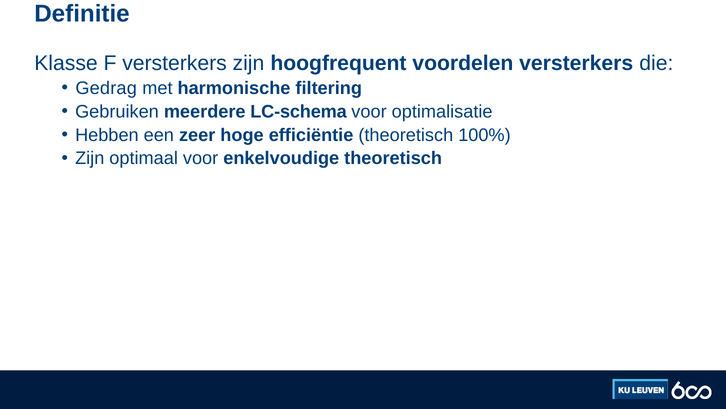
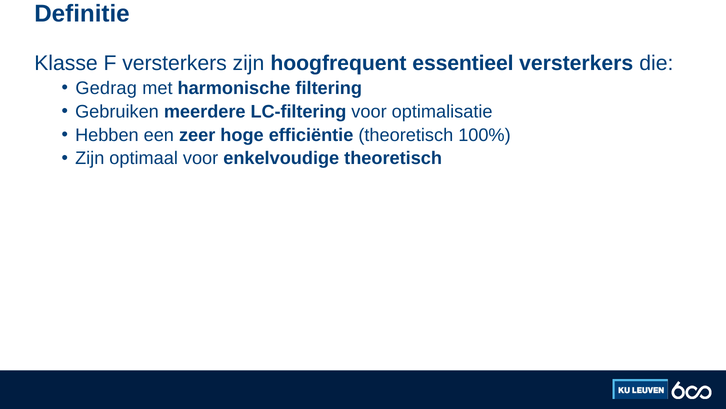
voordelen: voordelen -> essentieel (463, 63)
LC-schema: LC-schema -> LC-filtering (298, 111)
